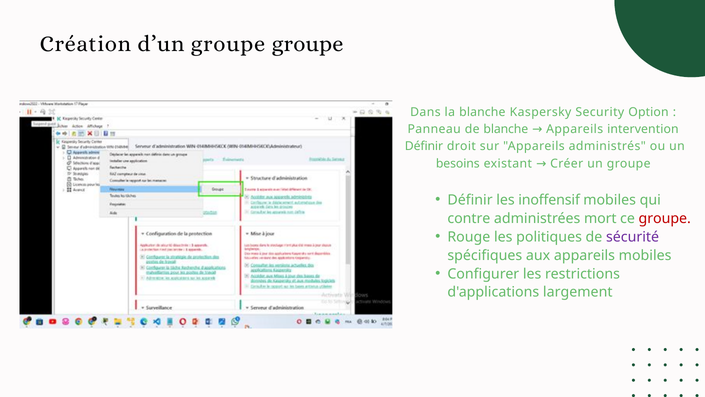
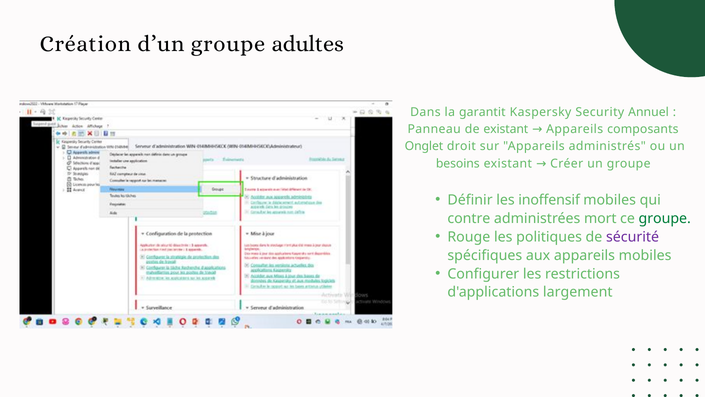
groupe groupe: groupe -> adultes (308, 44)
la blanche: blanche -> garantit (482, 112)
Option: Option -> Annuel (649, 112)
de blanche: blanche -> existant (506, 129)
intervention: intervention -> composants (643, 129)
Définir: Définir -> Onglet (424, 146)
groupe colour: red -> green (665, 218)
